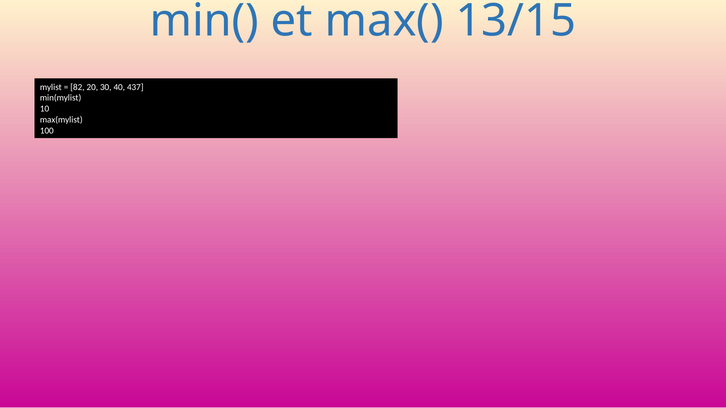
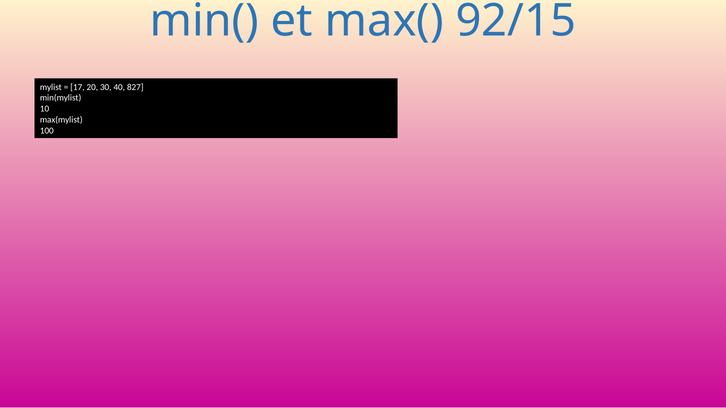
13/15: 13/15 -> 92/15 (516, 21)
82: 82 -> 17 (77, 87)
437: 437 -> 827 (135, 87)
